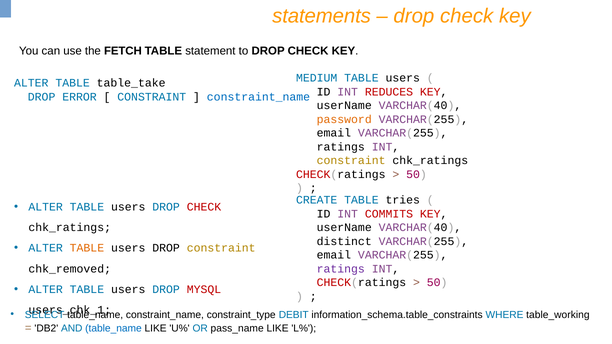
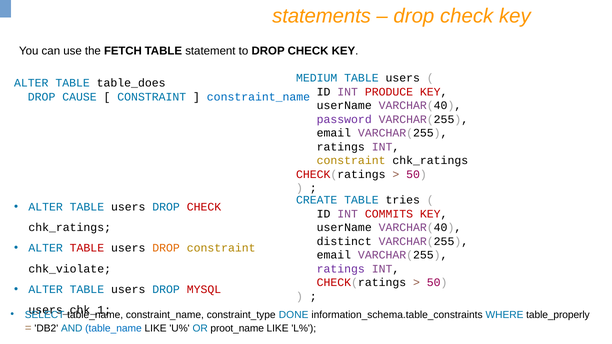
table_take: table_take -> table_does (131, 83)
REDUCES: REDUCES -> PRODUCE (389, 92)
ERROR: ERROR -> CAUSE (79, 97)
password colour: orange -> purple (344, 119)
TABLE colour: orange -> red (87, 248)
DROP colour: black -> orange (166, 248)
chk_removed: chk_removed -> chk_violate (70, 269)
DEBIT: DEBIT -> DONE (294, 315)
table_working: table_working -> table_properly (558, 315)
pass_name: pass_name -> proot_name (237, 328)
